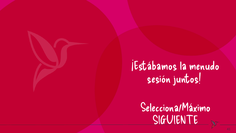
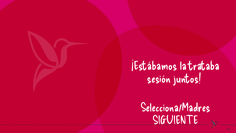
menudo: menudo -> trataba (204, 66)
Selecciona/Máximo: Selecciona/Máximo -> Selecciona/Madres (175, 107)
